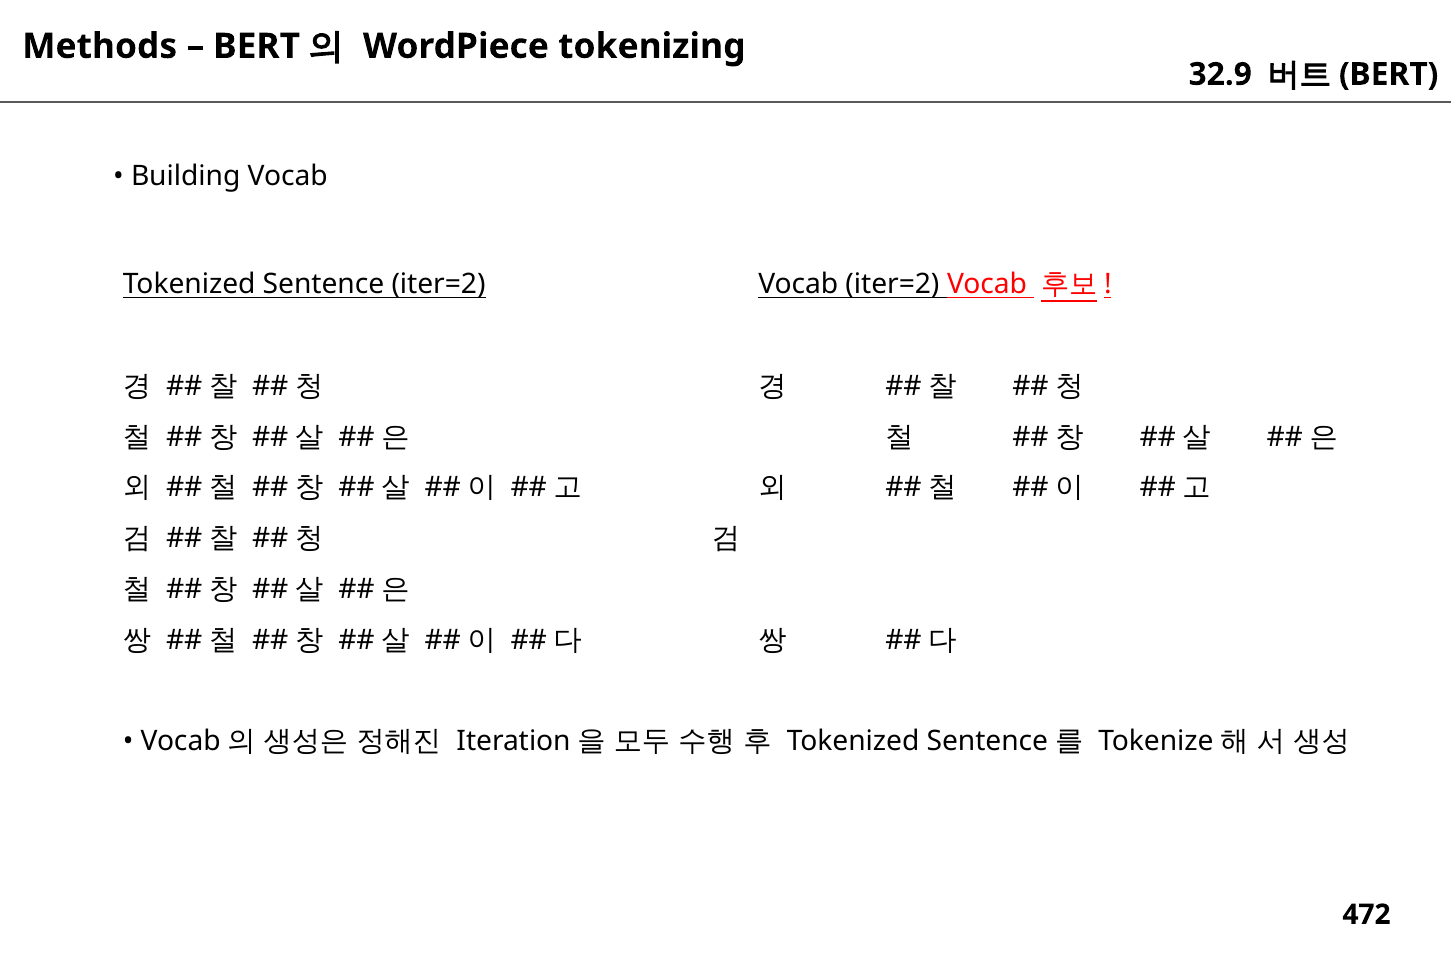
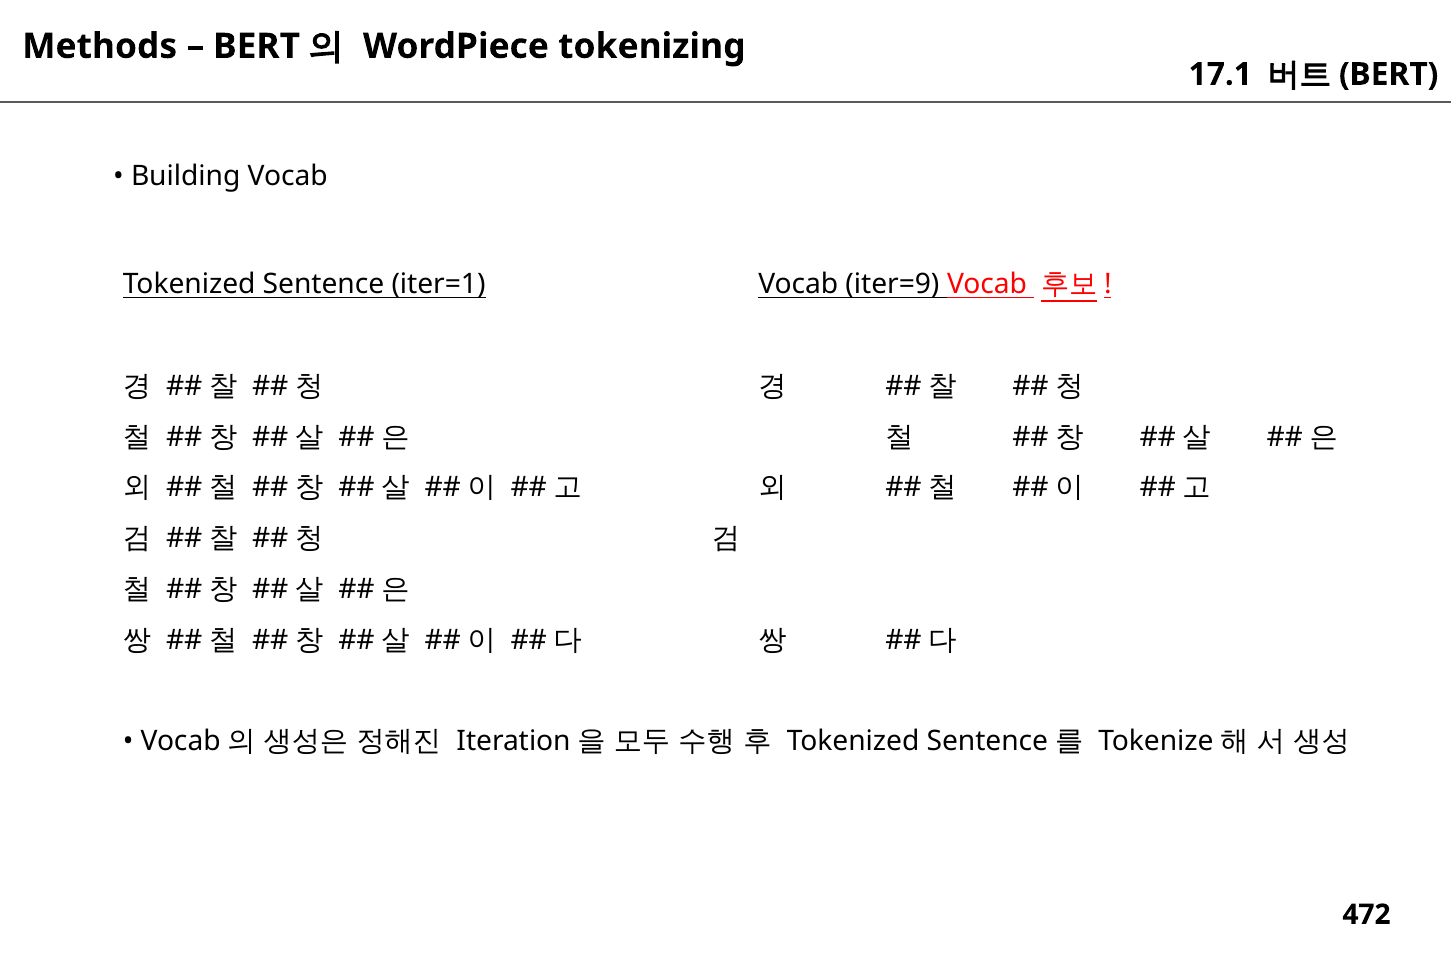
32.9: 32.9 -> 17.1 (1220, 74)
Sentence iter=2: iter=2 -> iter=1 (439, 284)
Vocab iter=2: iter=2 -> iter=9 (892, 284)
